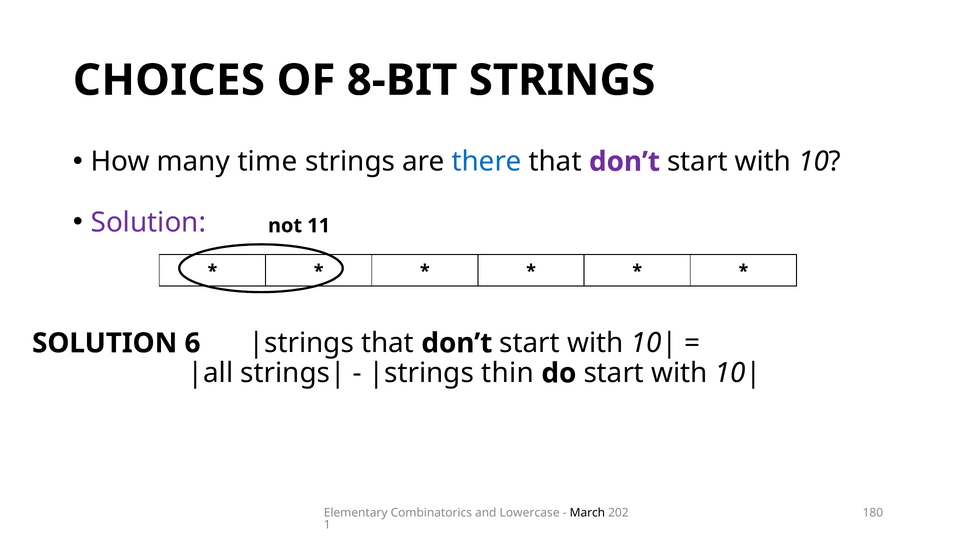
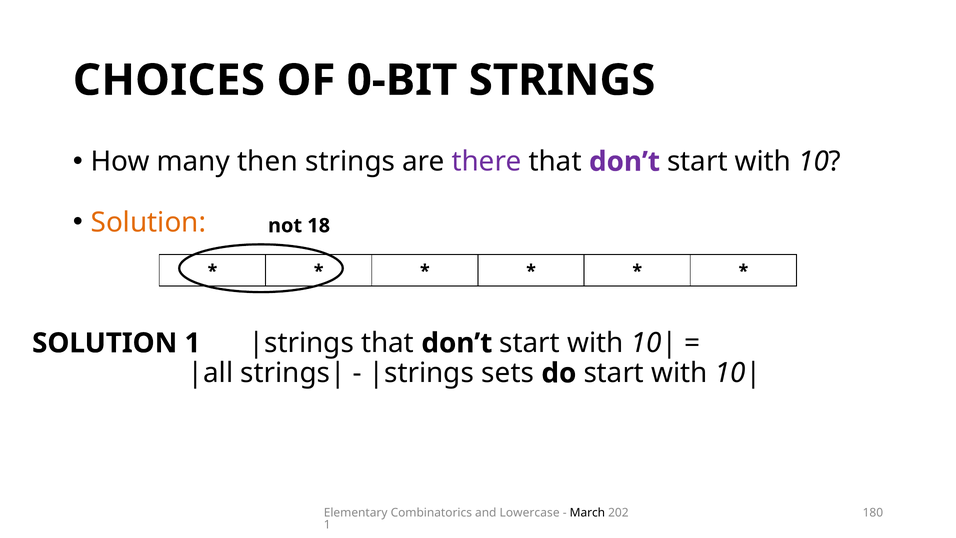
8-BIT: 8-BIT -> 0-BIT (402, 80)
time: time -> then (268, 162)
there colour: blue -> purple (487, 162)
Solution colour: purple -> orange (148, 222)
11: 11 -> 18 (319, 226)
SOLUTION 6: 6 -> 1 (193, 343)
thin: thin -> sets (508, 373)
